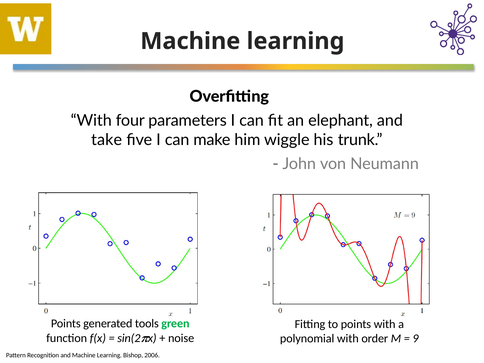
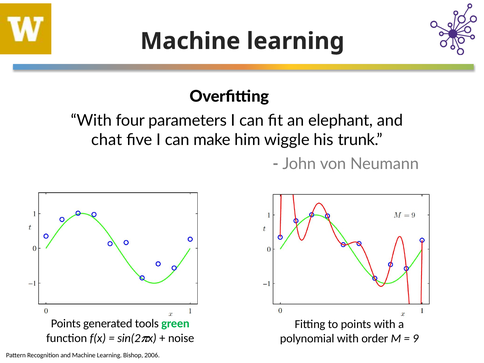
take: take -> chat (107, 140)
